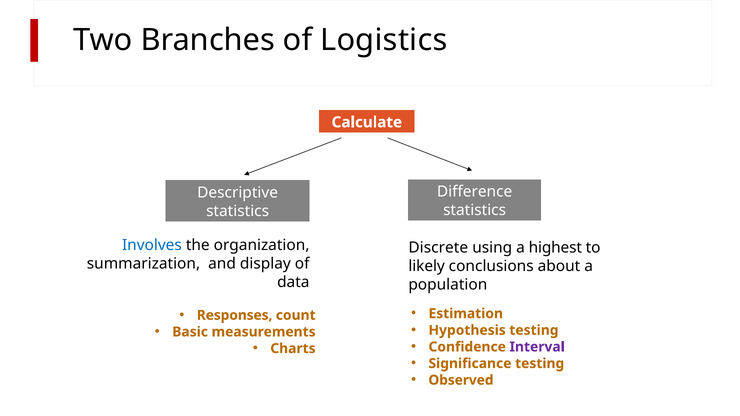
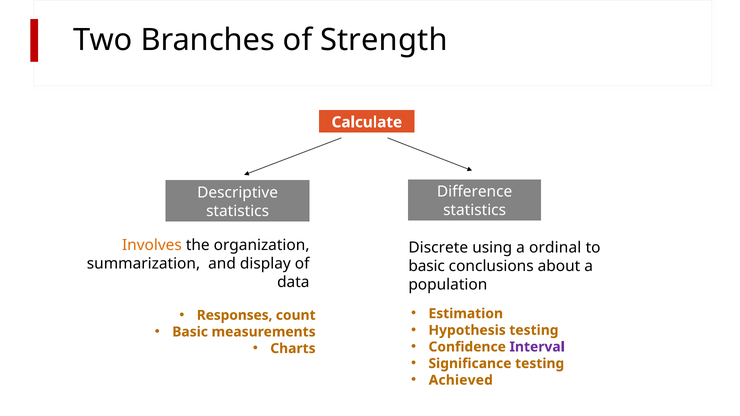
Logistics: Logistics -> Strength (384, 40)
Involves colour: blue -> orange (152, 245)
highest: highest -> ordinal (555, 248)
likely: likely -> basic (427, 266)
Observed: Observed -> Achieved (461, 380)
